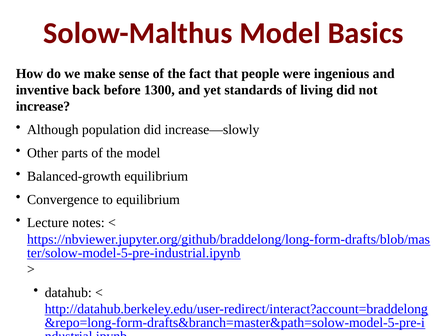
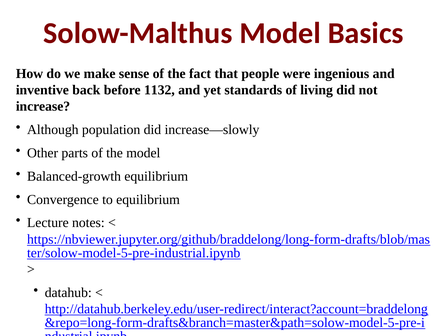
1300: 1300 -> 1132 (159, 90)
